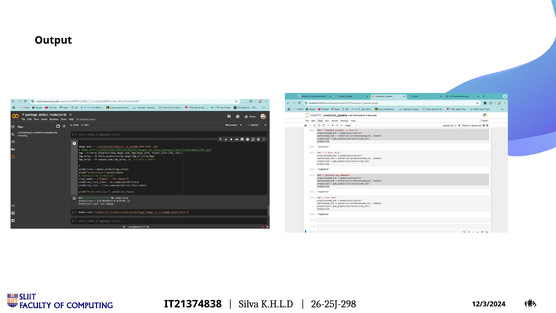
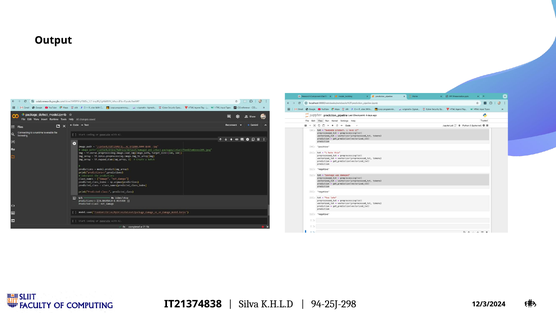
26-25J-298: 26-25J-298 -> 94-25J-298 (334, 304)
